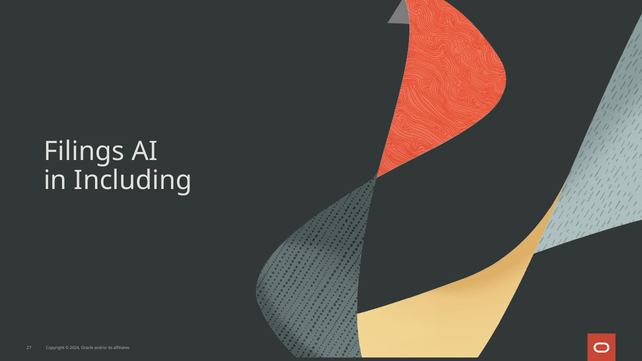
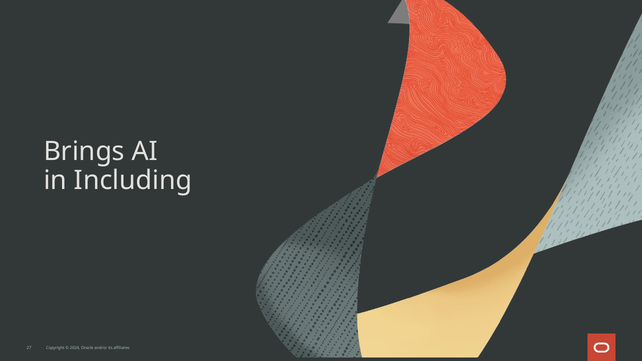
Filings: Filings -> Brings (84, 152)
